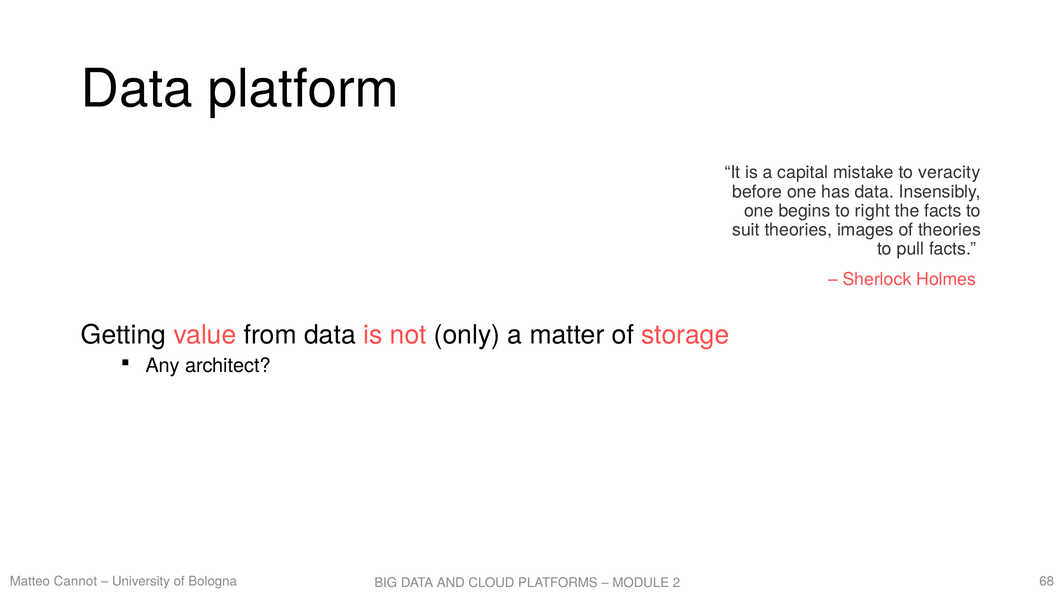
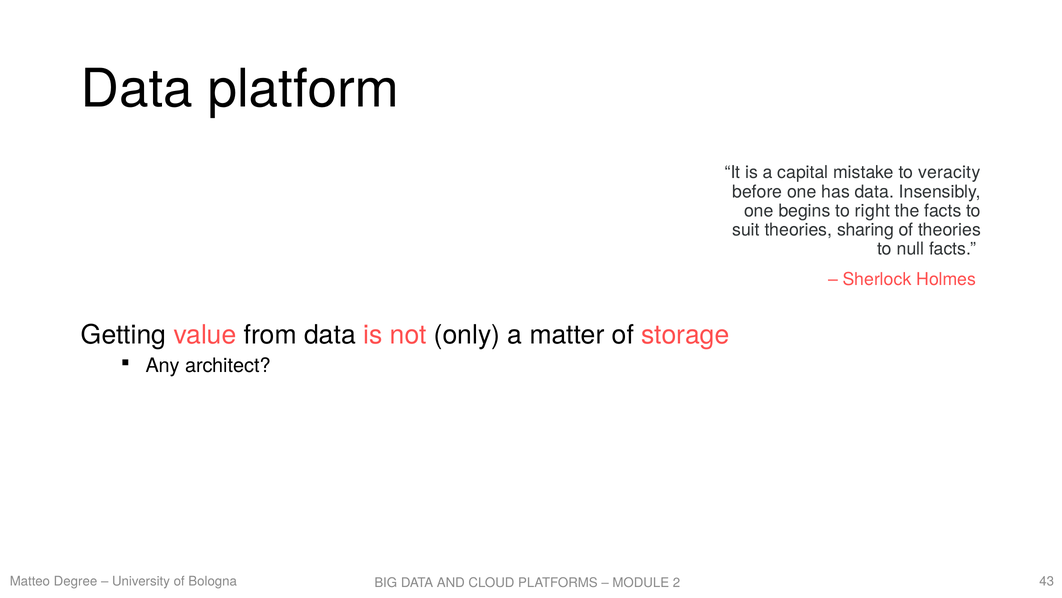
images: images -> sharing (865, 230)
pull: pull -> null (910, 249)
Cannot: Cannot -> Degree (76, 581)
68: 68 -> 43 (1047, 581)
